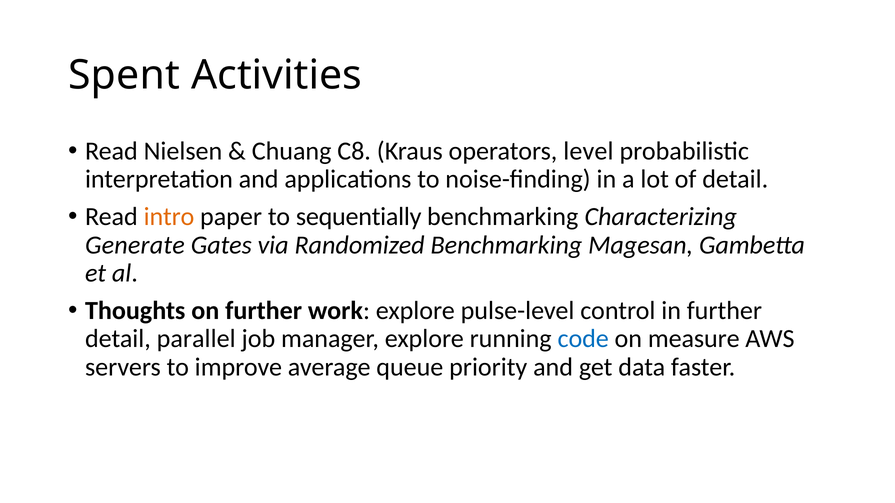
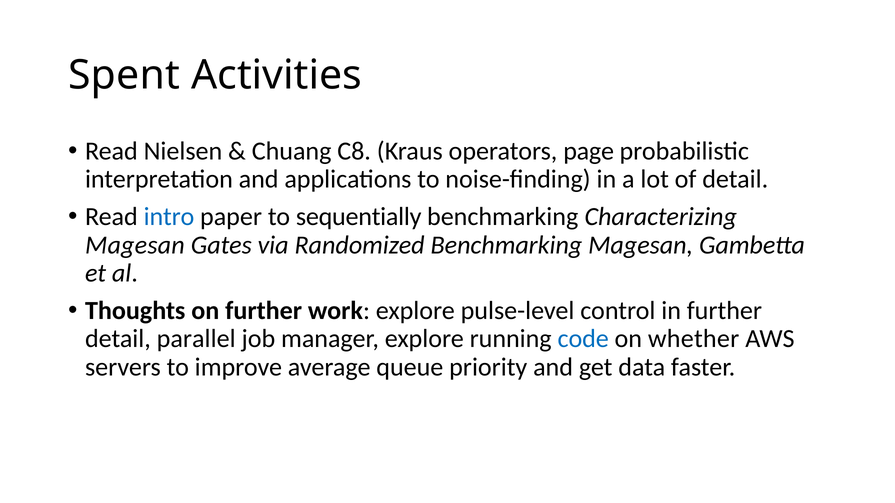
level: level -> page (589, 151)
intro colour: orange -> blue (169, 217)
Generate: Generate -> Magesan (135, 245)
measure: measure -> whether (694, 339)
